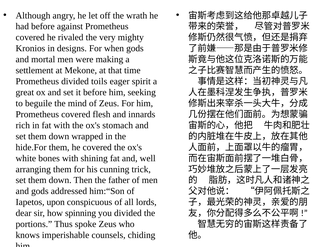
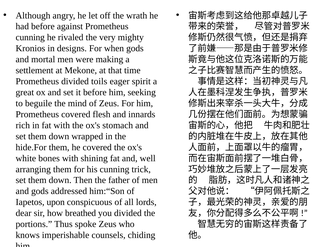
covered: covered -> cunning (30, 38)
spinning: spinning -> breathed (81, 214)
